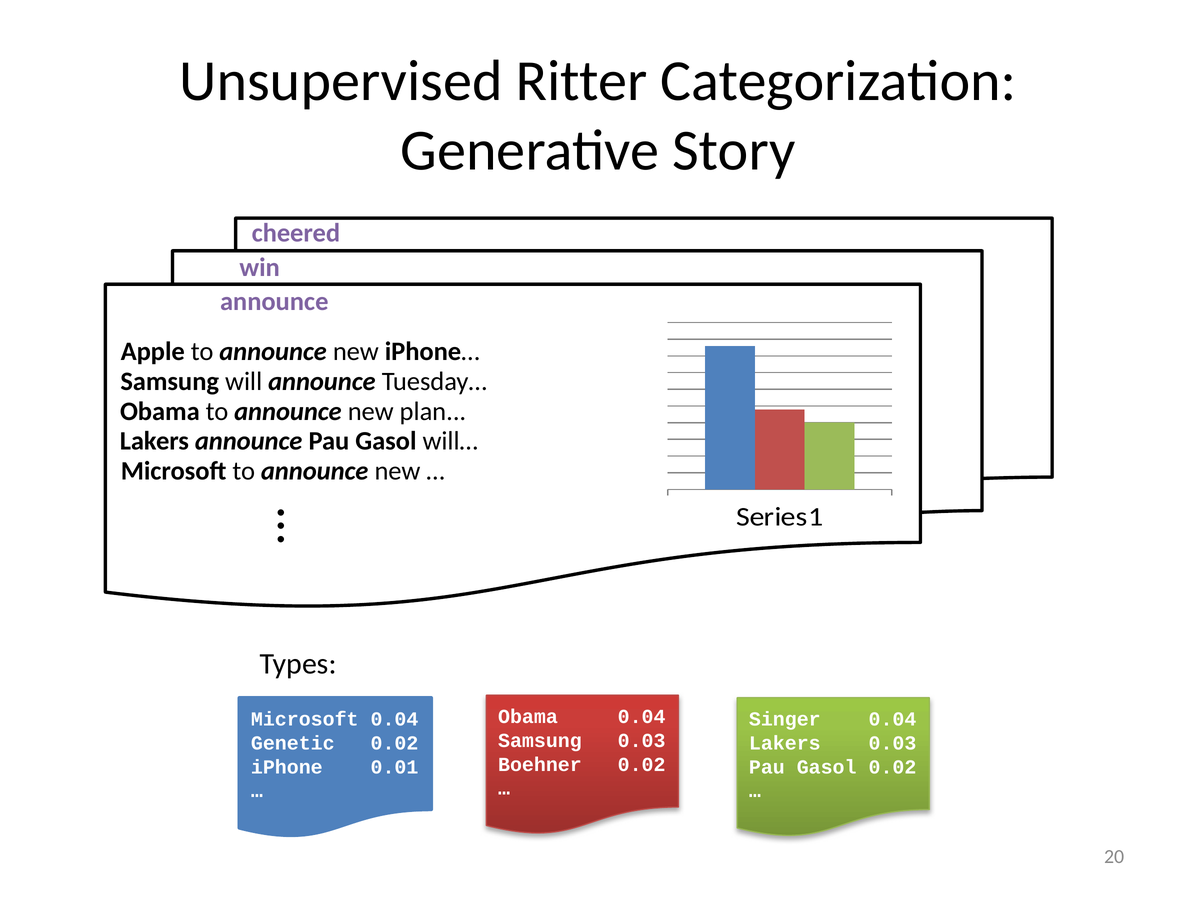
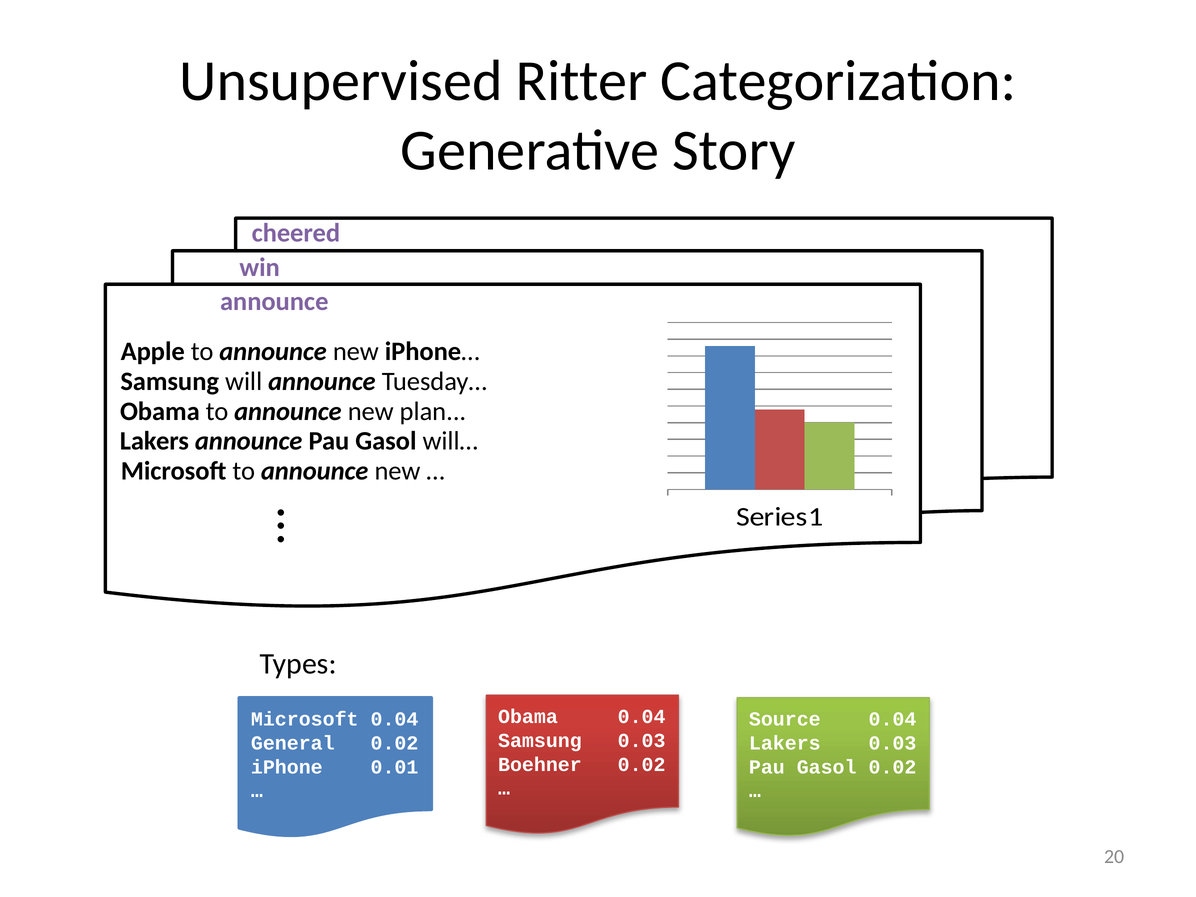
Singer: Singer -> Source (785, 719)
Genetic: Genetic -> General (293, 743)
